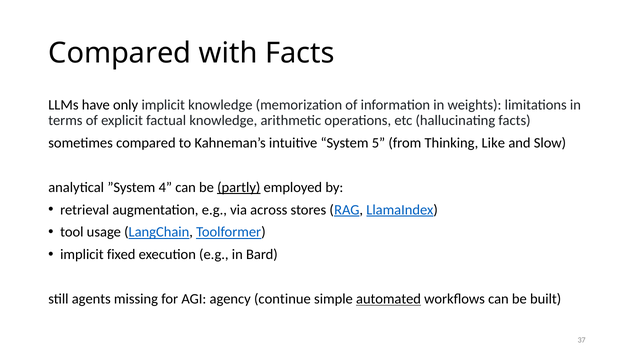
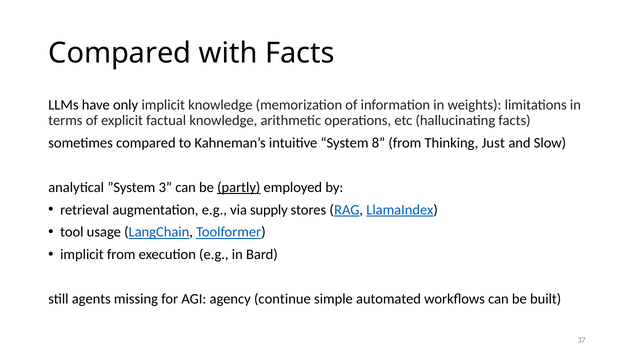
5: 5 -> 8 (378, 143)
Like: Like -> Just (493, 143)
4: 4 -> 3 (165, 188)
across: across -> supply (269, 210)
implicit fixed: fixed -> from (121, 255)
automated underline: present -> none (389, 300)
